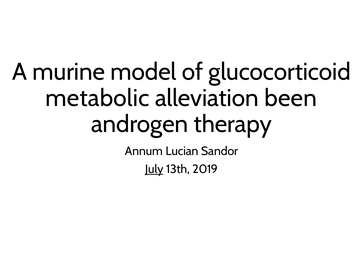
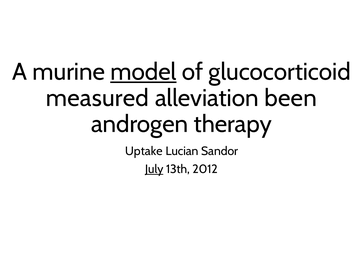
model underline: none -> present (143, 72)
metabolic: metabolic -> measured (97, 98)
Annum: Annum -> Uptake (144, 151)
2019: 2019 -> 2012 (205, 169)
